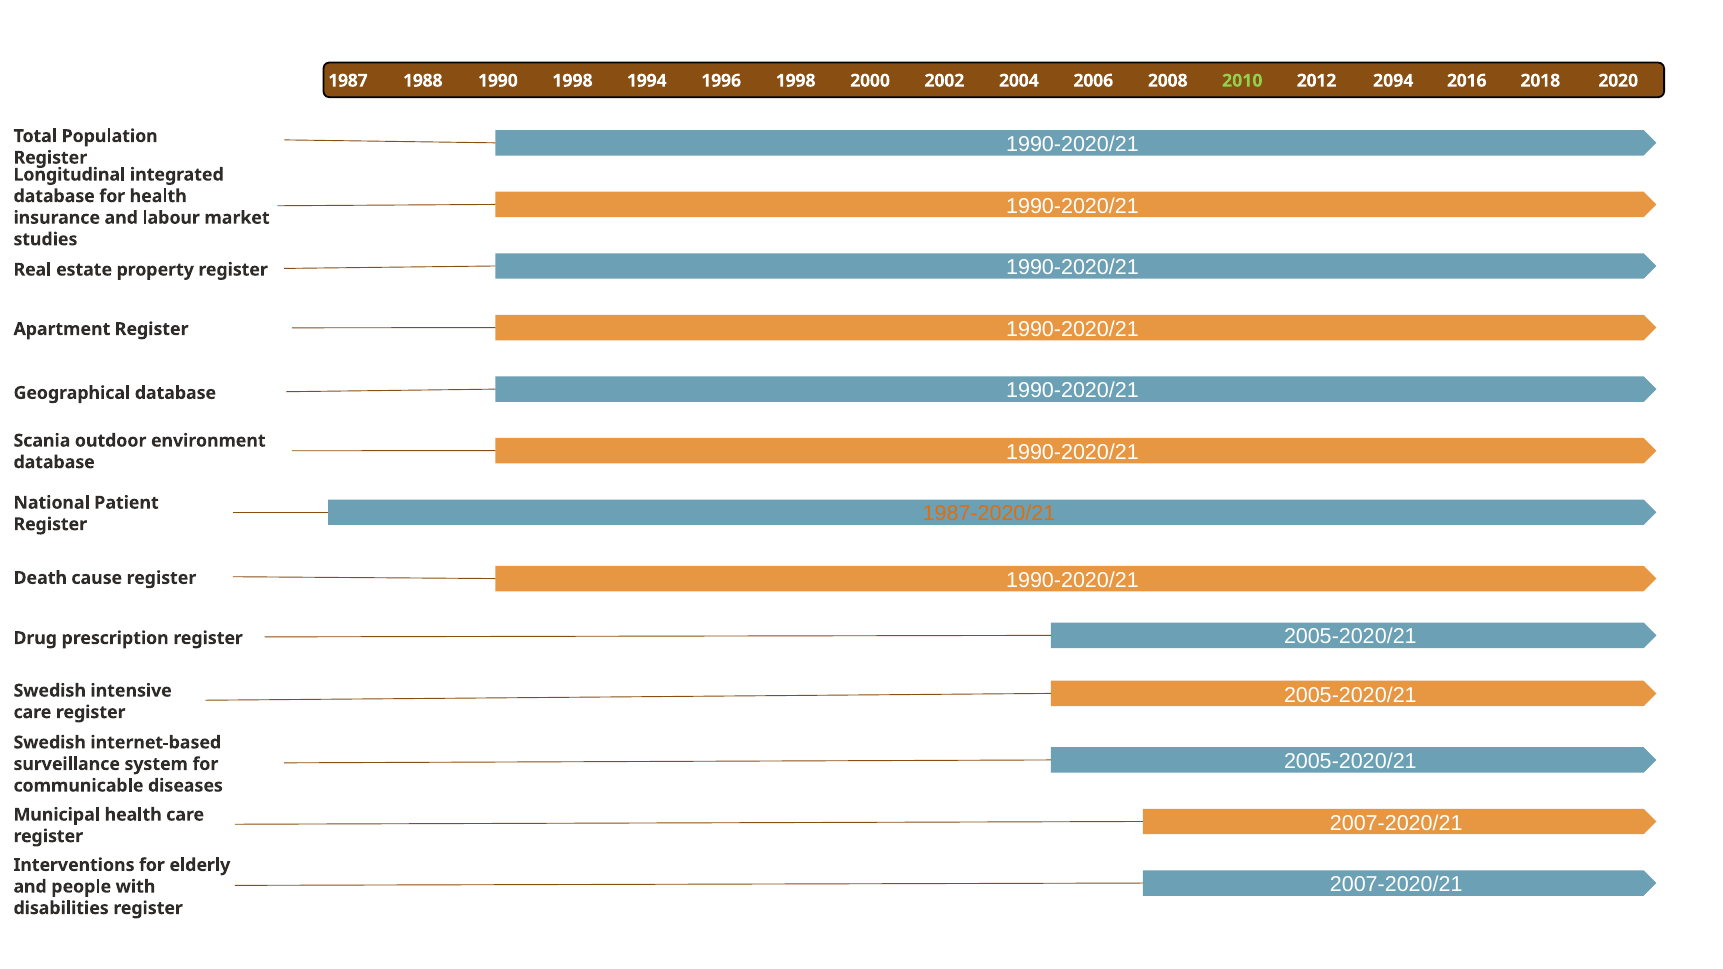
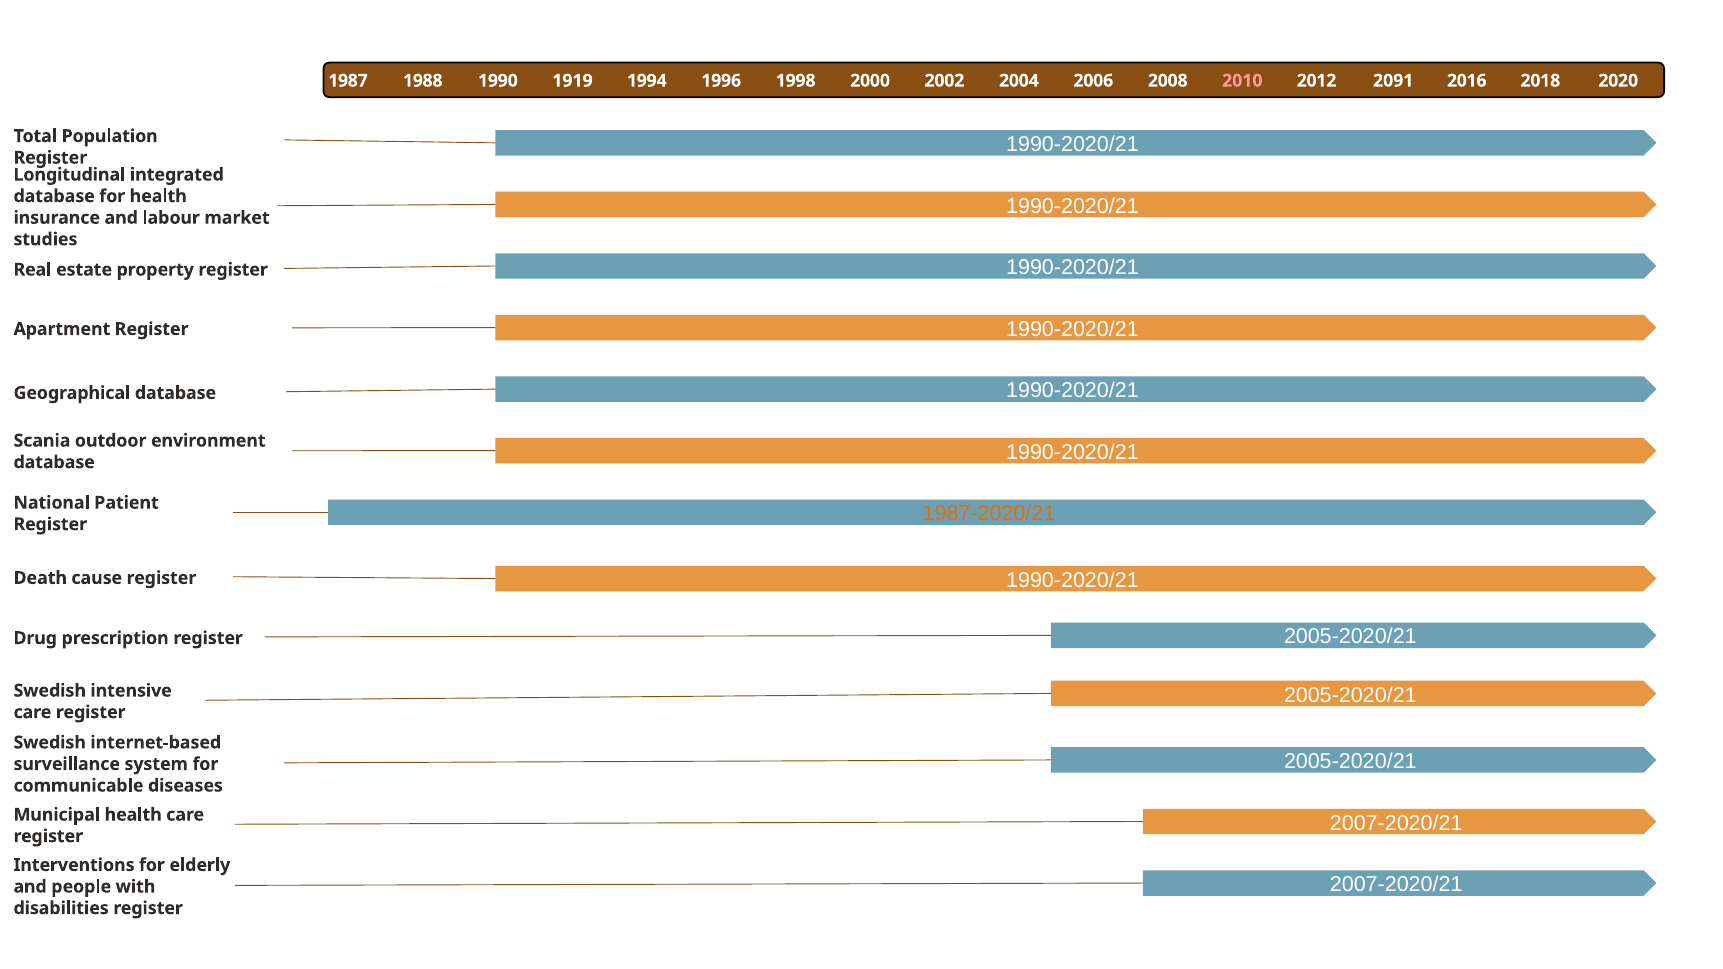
1998: 1998 -> 1919 (572, 81)
2010 colour: light green -> pink (1242, 81)
2094: 2094 -> 2091 (1393, 81)
